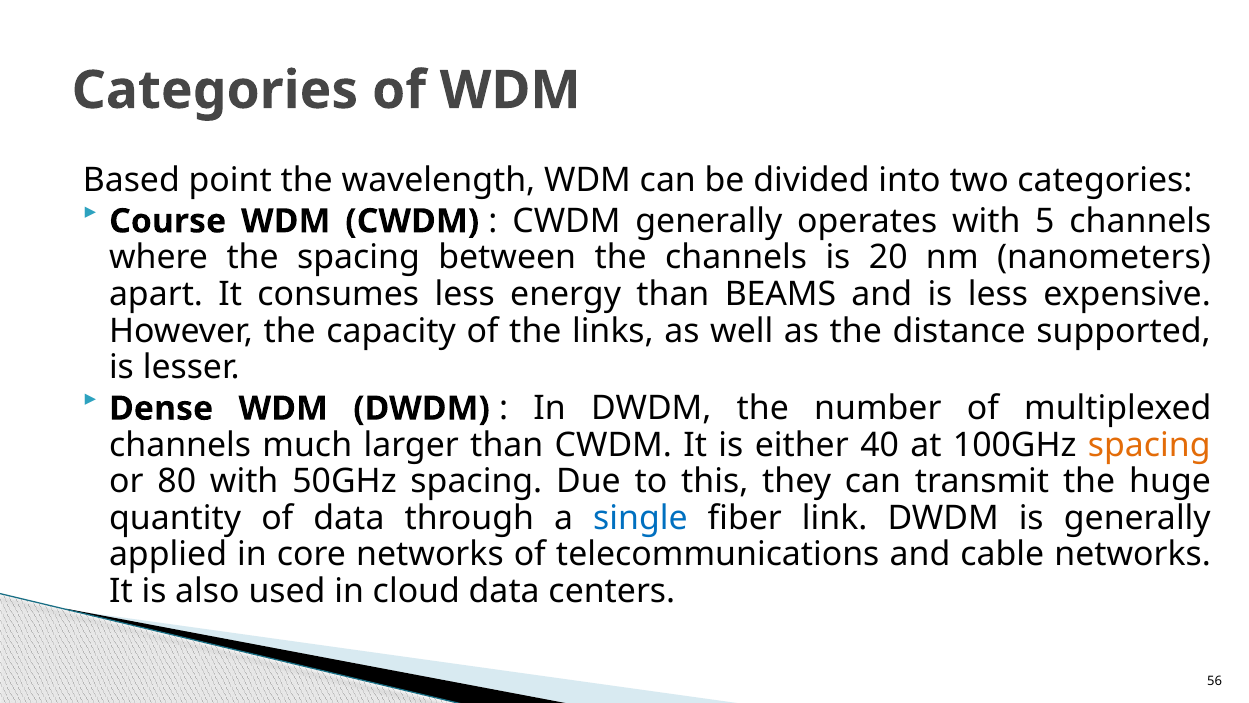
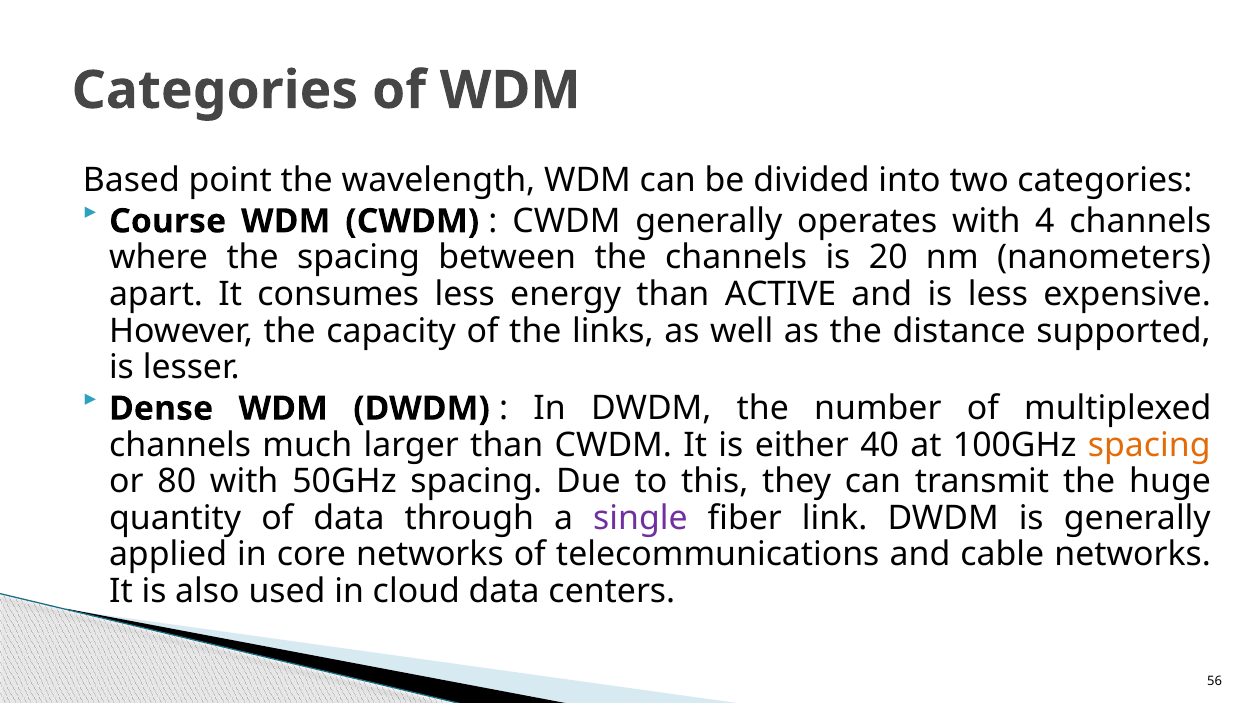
5: 5 -> 4 (1045, 221)
BEAMS: BEAMS -> ACTIVE (781, 294)
single colour: blue -> purple (640, 518)
